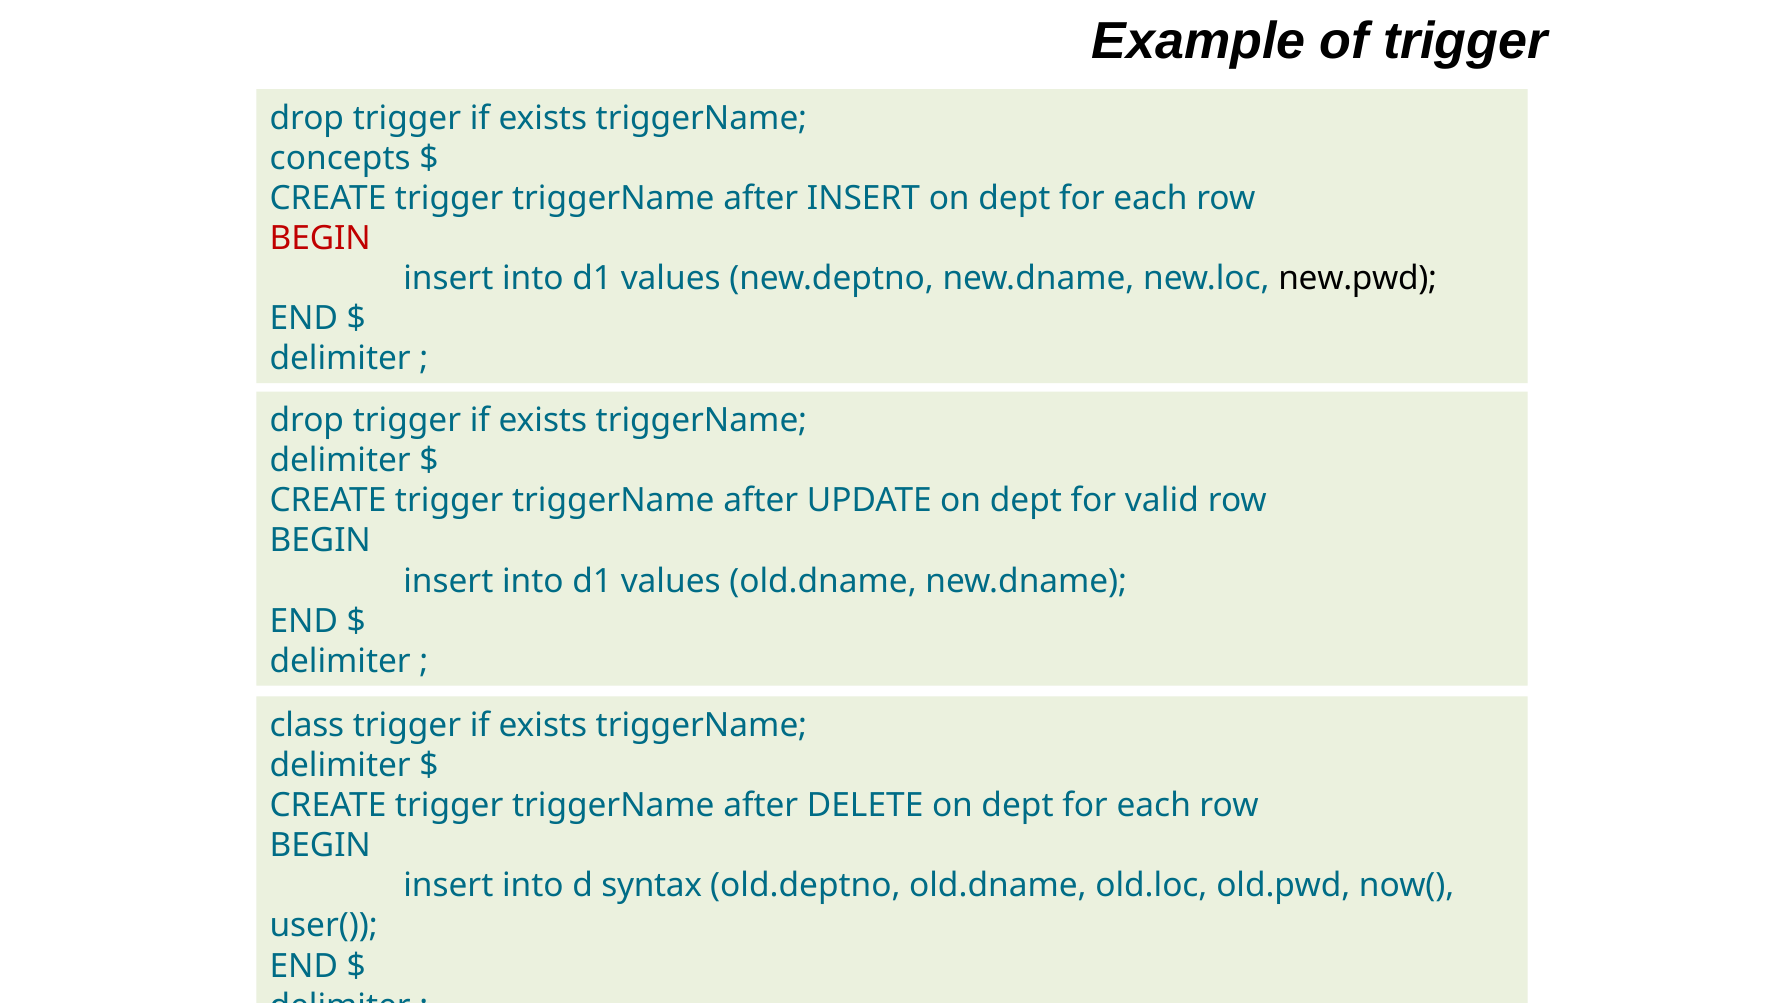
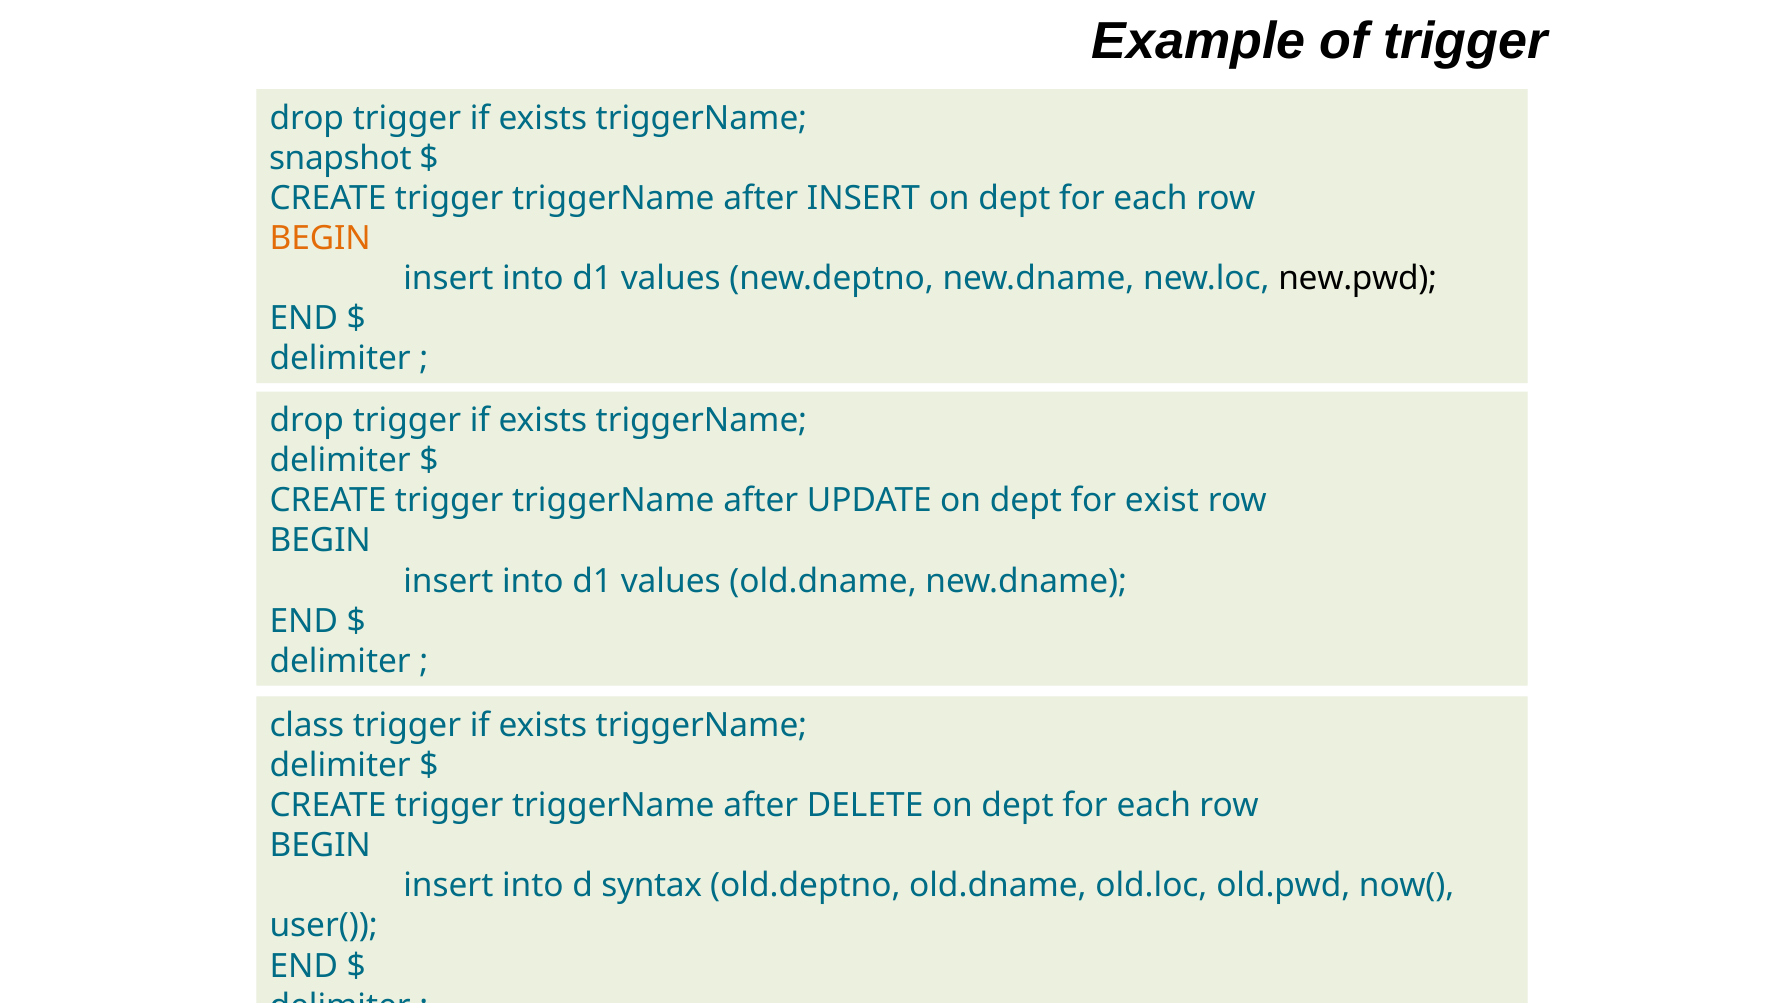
concepts: concepts -> snapshot (340, 158)
BEGIN colour: red -> orange (320, 239)
valid: valid -> exist (1162, 501)
